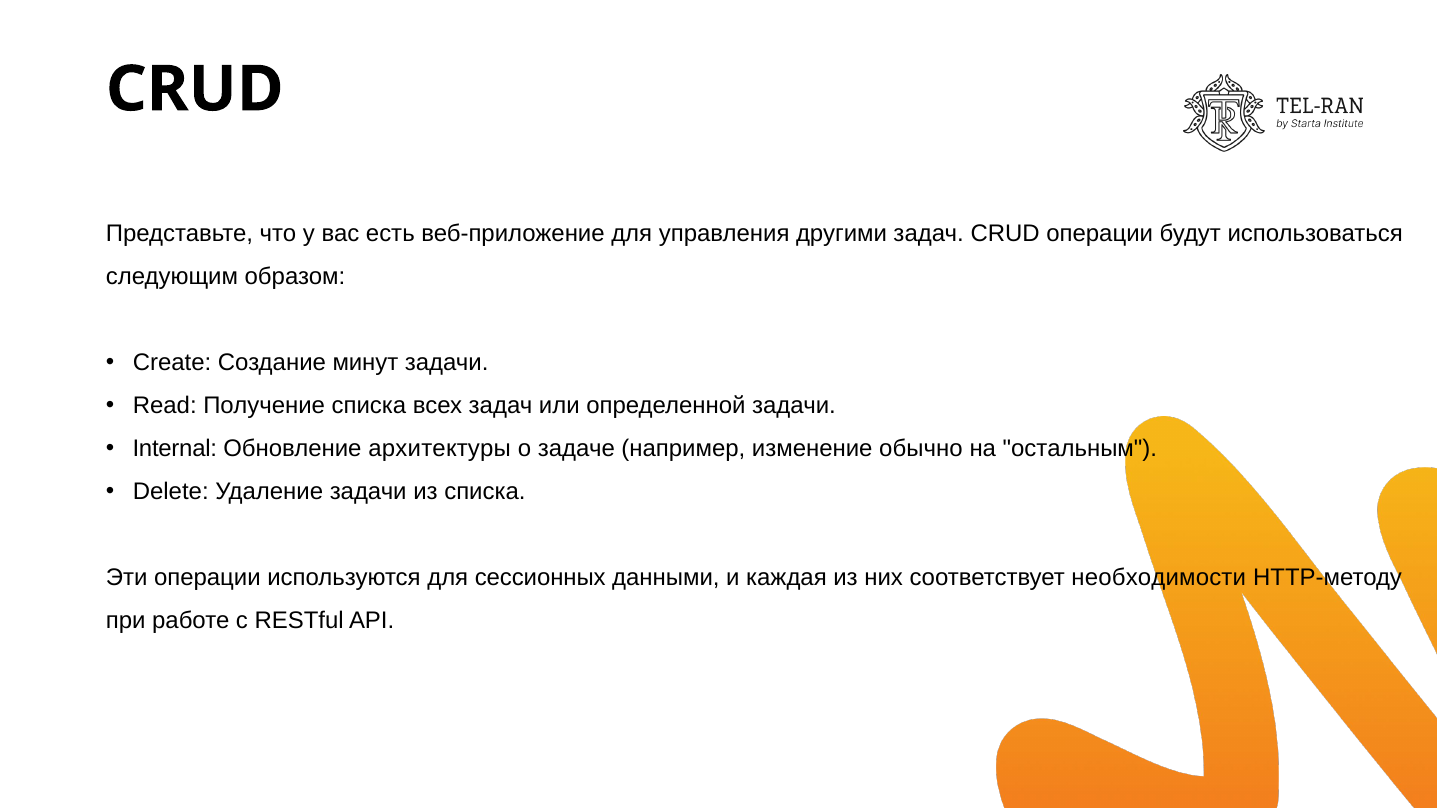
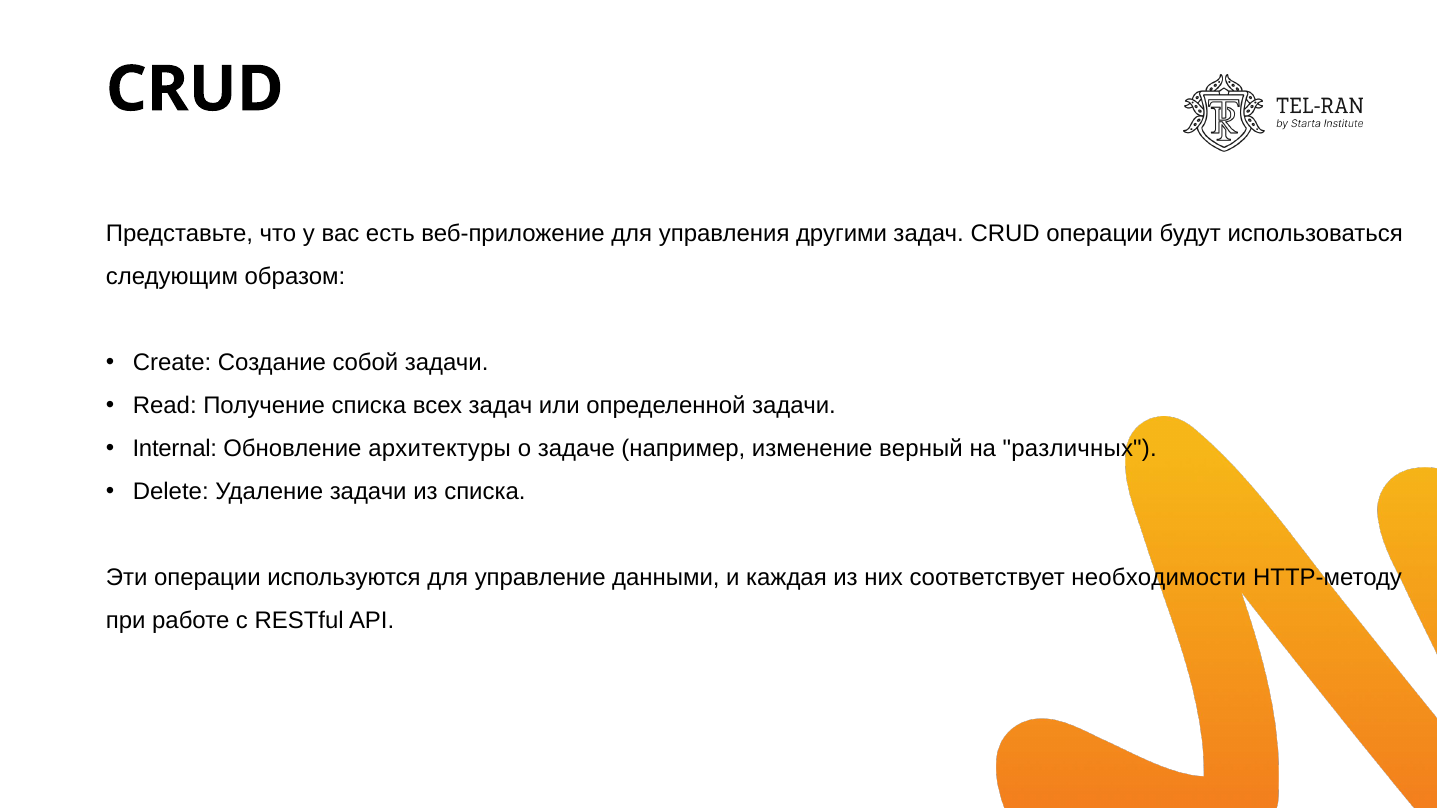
минут: минут -> собой (365, 363)
обычно: обычно -> верный (921, 449)
остальным: остальным -> различных (1080, 449)
сессионных: сессионных -> управление (540, 578)
